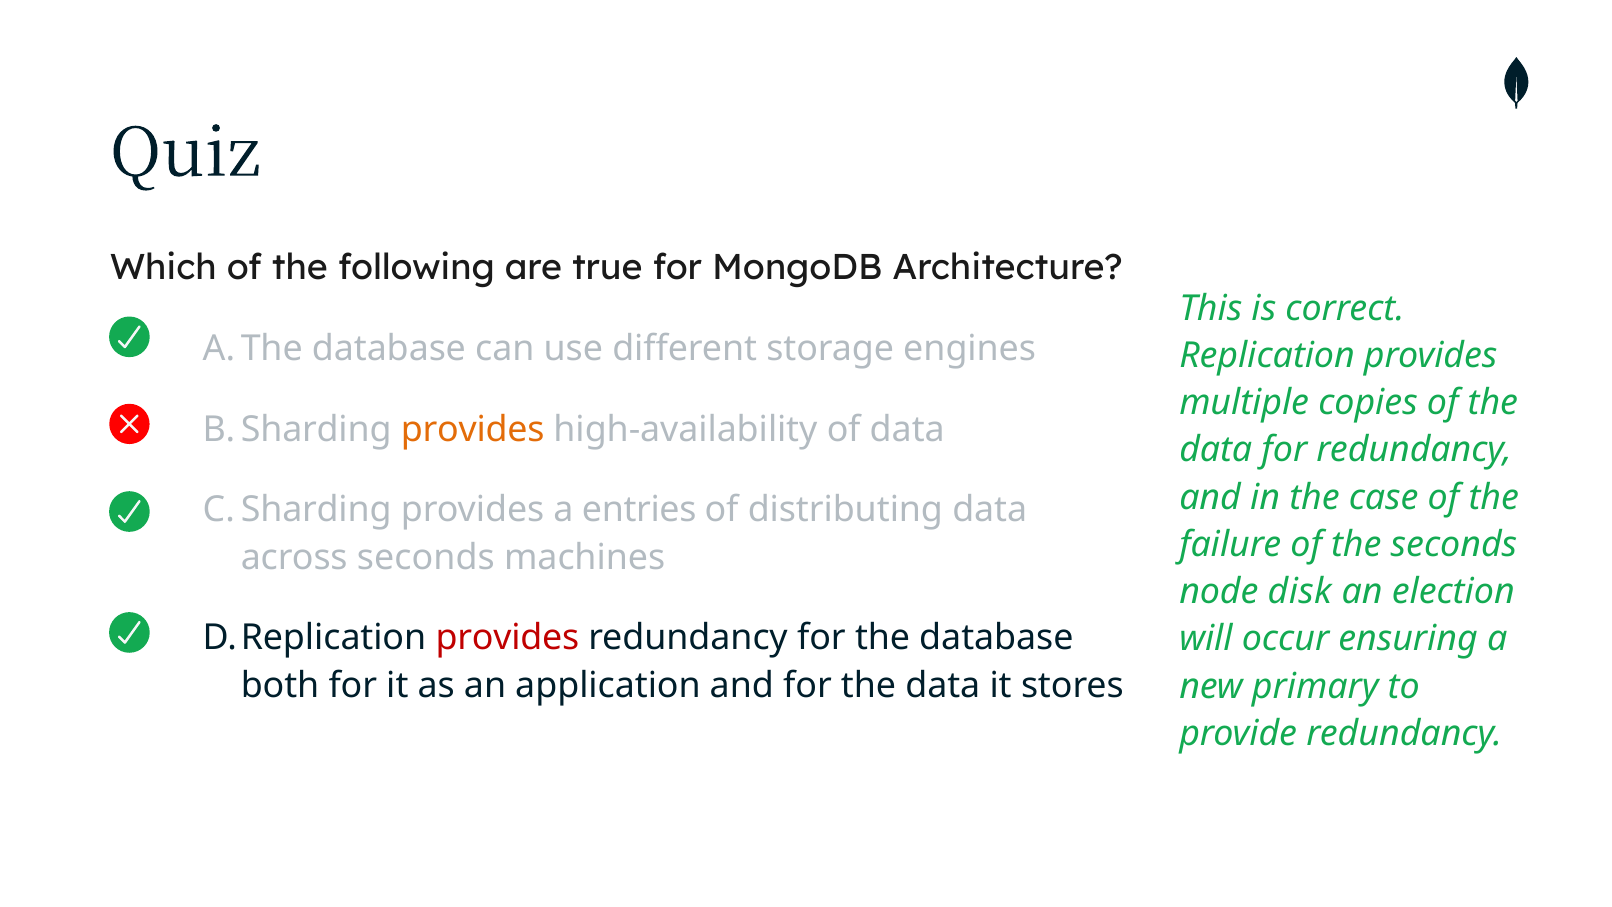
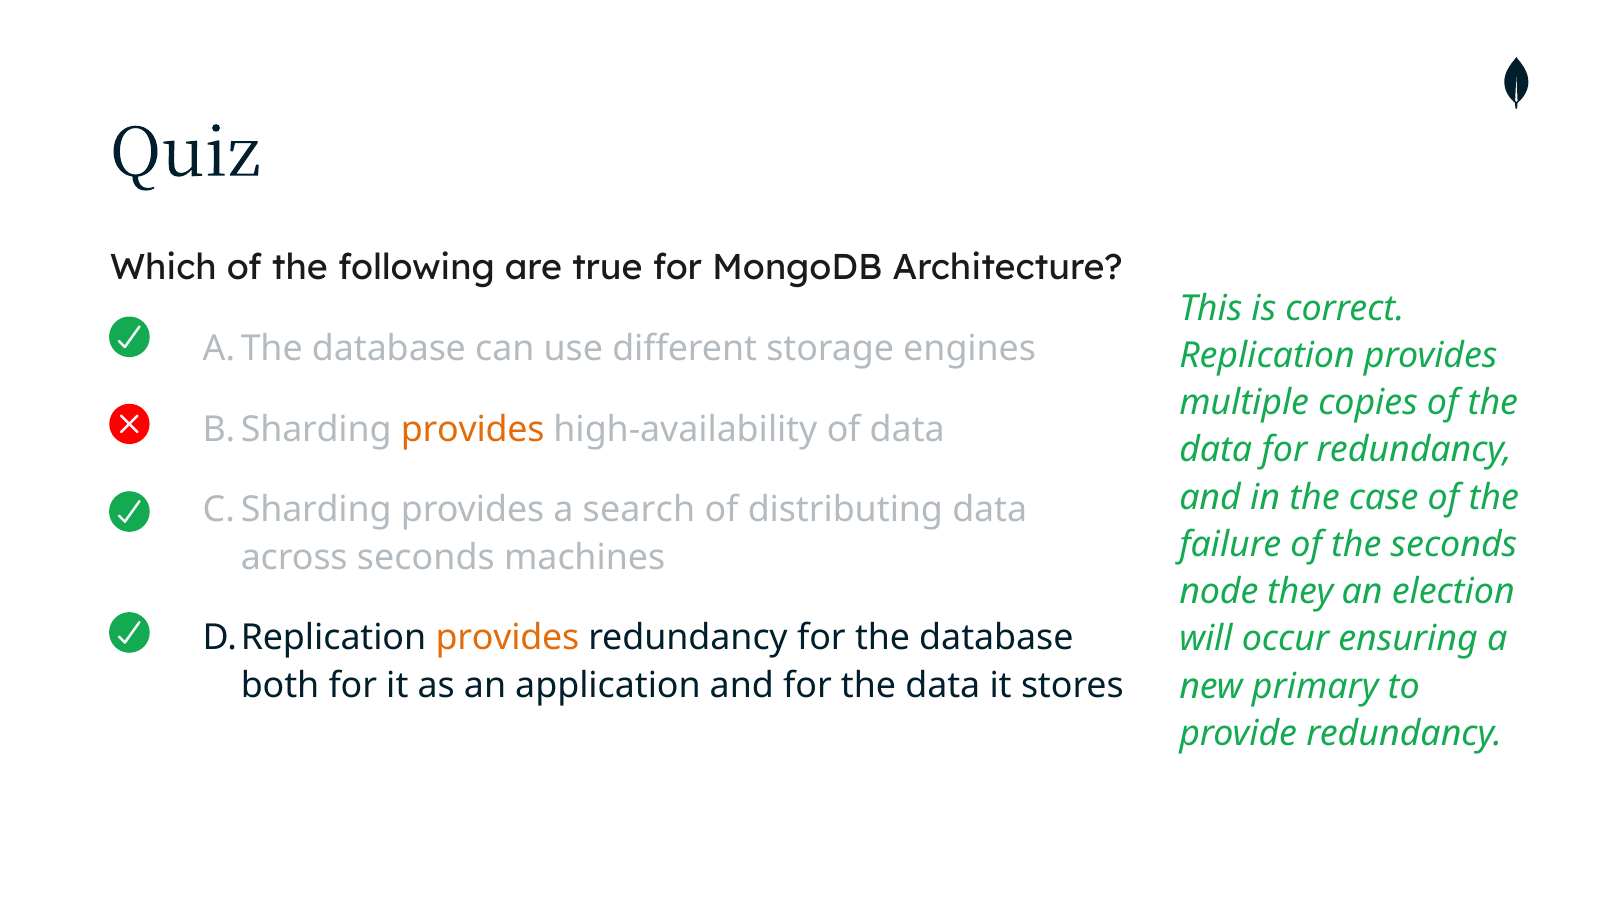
entries: entries -> search (639, 510)
disk: disk -> they (1300, 592)
provides colour: red -> orange (507, 638)
